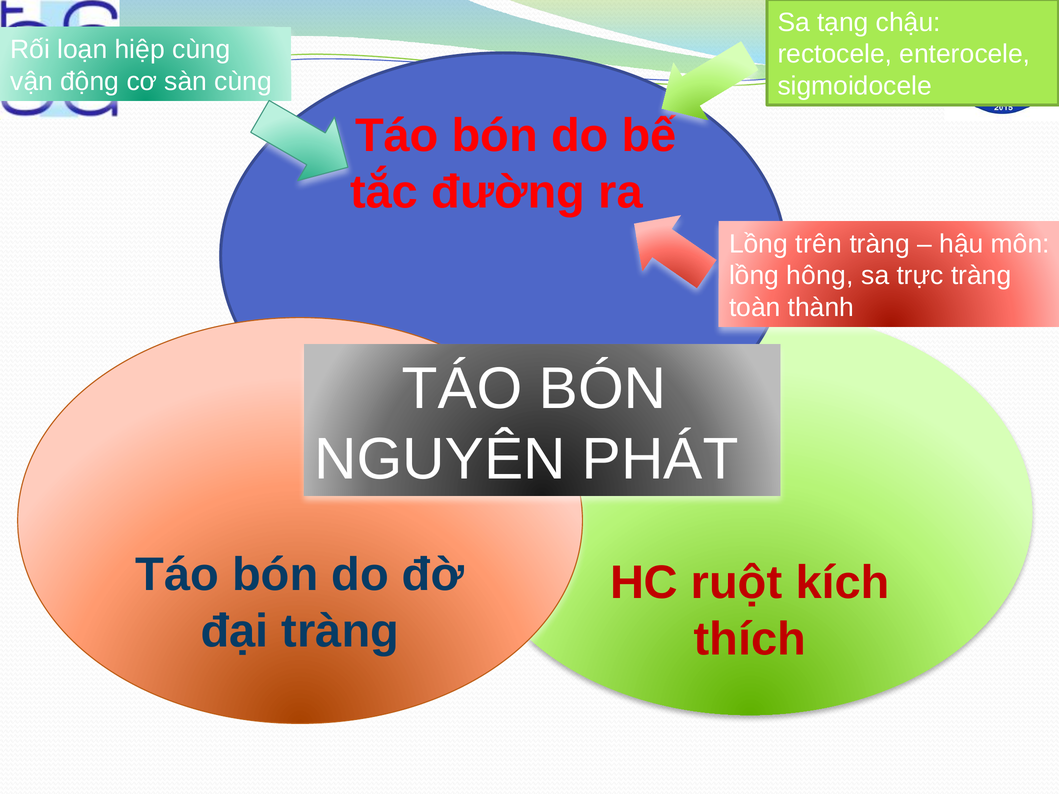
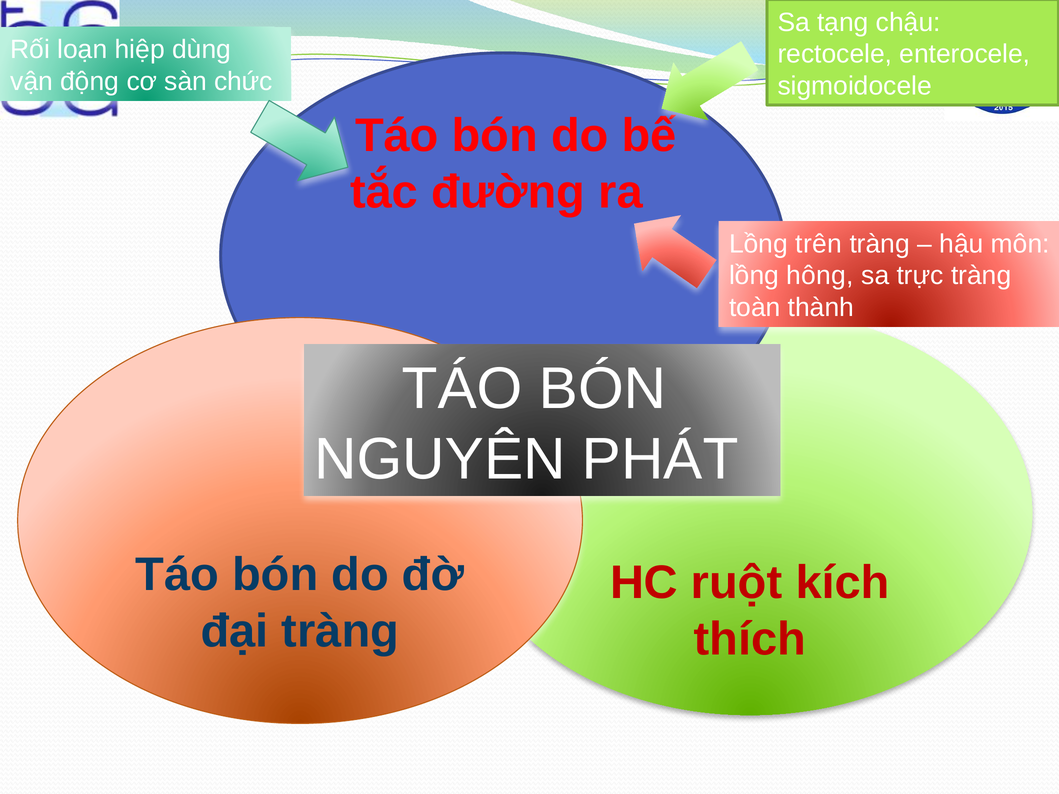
hiệp cùng: cùng -> dùng (202, 50)
sàn cùng: cùng -> chức (243, 82)
